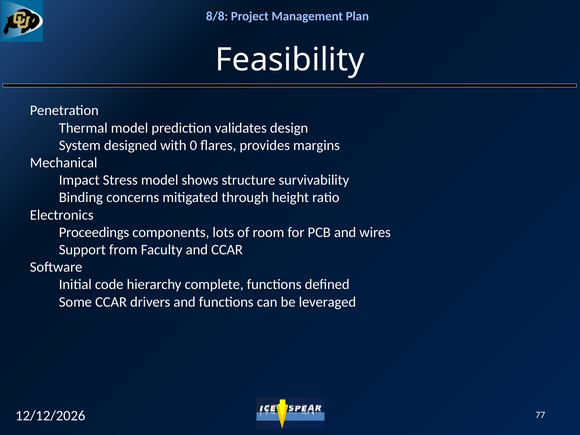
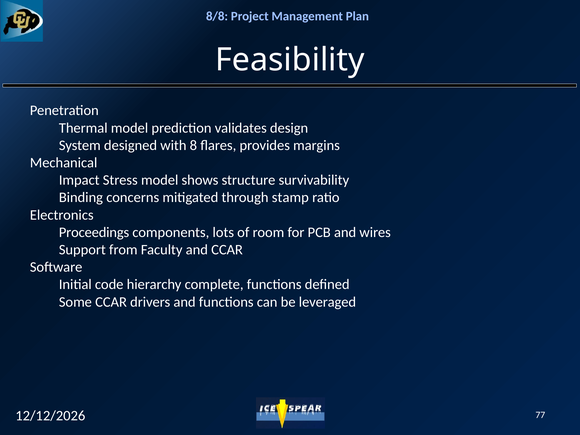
0: 0 -> 8 (193, 145)
height: height -> stamp (290, 198)
